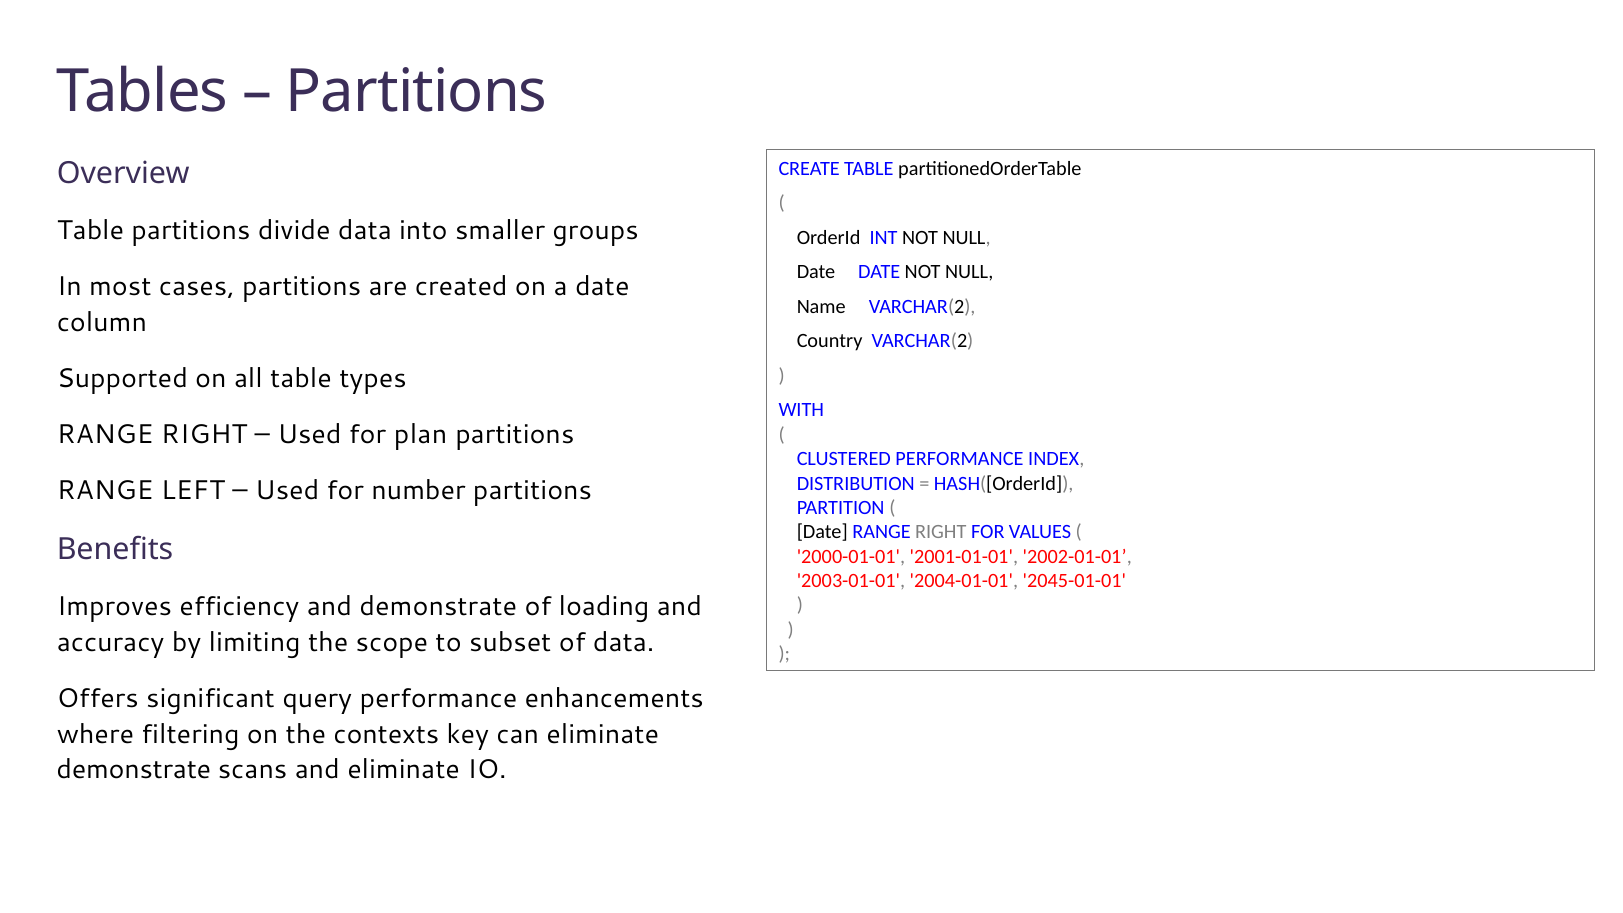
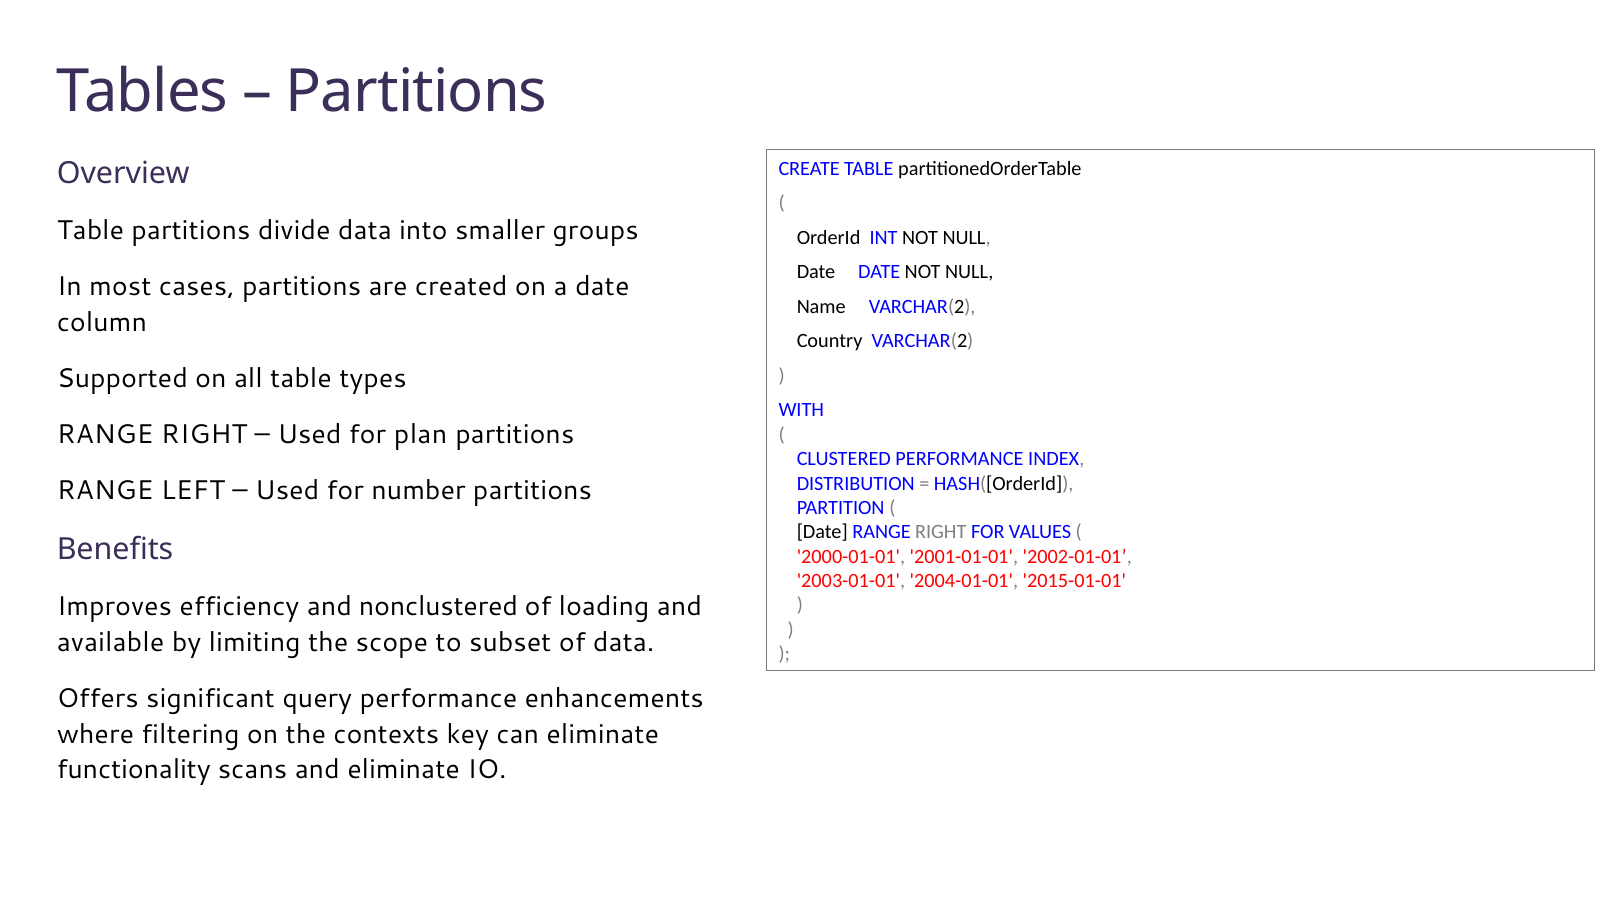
2045-01-01: 2045-01-01 -> 2015-01-01 (1074, 581)
and demonstrate: demonstrate -> nonclustered (438, 607)
accuracy: accuracy -> available (111, 643)
demonstrate: demonstrate -> functionality (134, 770)
